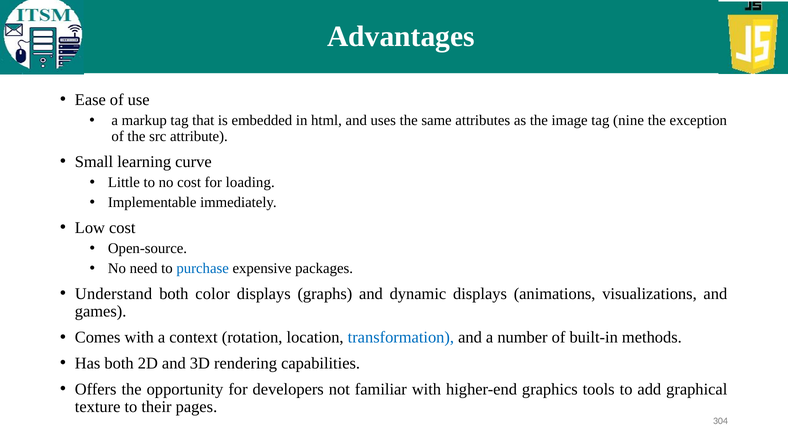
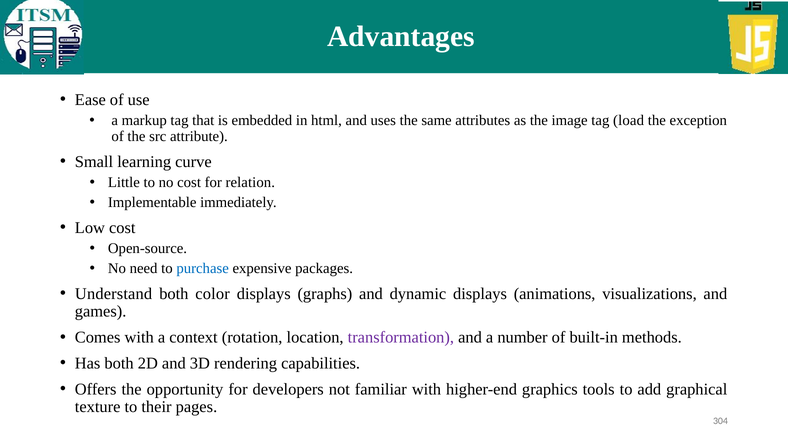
nine: nine -> load (629, 121)
loading: loading -> relation (250, 183)
transformation colour: blue -> purple (401, 337)
